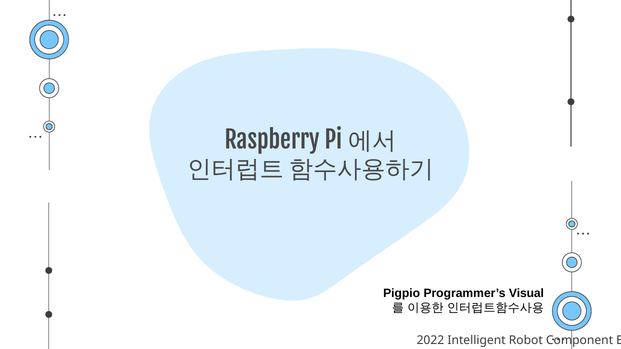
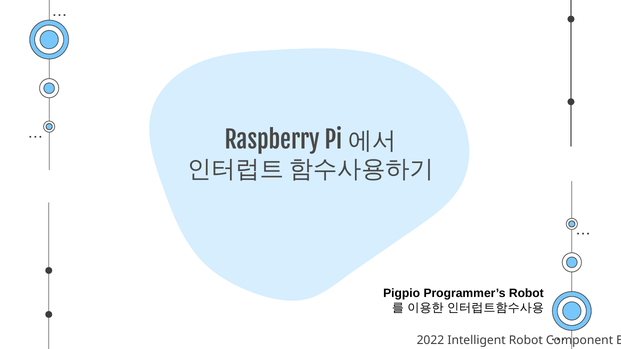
Programmer’s Visual: Visual -> Robot (526, 293)
